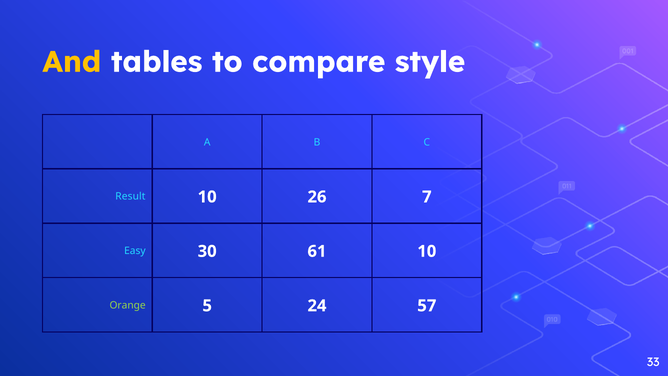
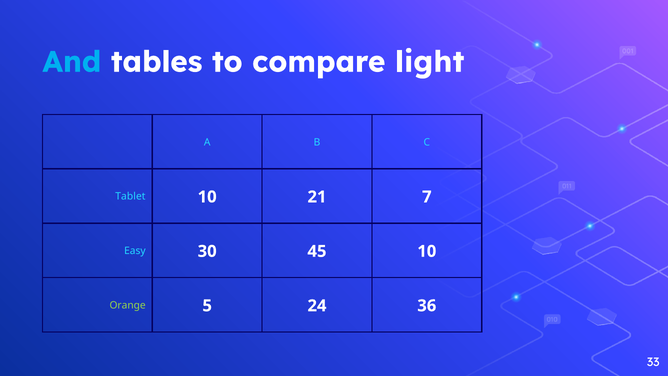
And colour: yellow -> light blue (72, 62)
style: style -> light (430, 62)
Result: Result -> Tablet (130, 196)
26: 26 -> 21 (317, 197)
61: 61 -> 45 (317, 251)
57: 57 -> 36 (427, 306)
